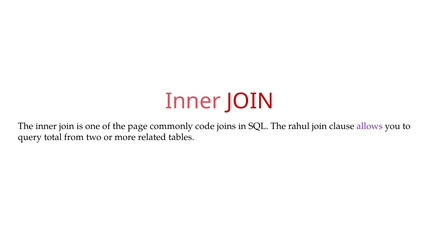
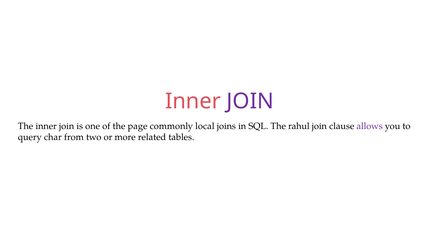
JOIN colour: red -> purple (250, 101)
code: code -> local (205, 126)
total: total -> char (53, 137)
